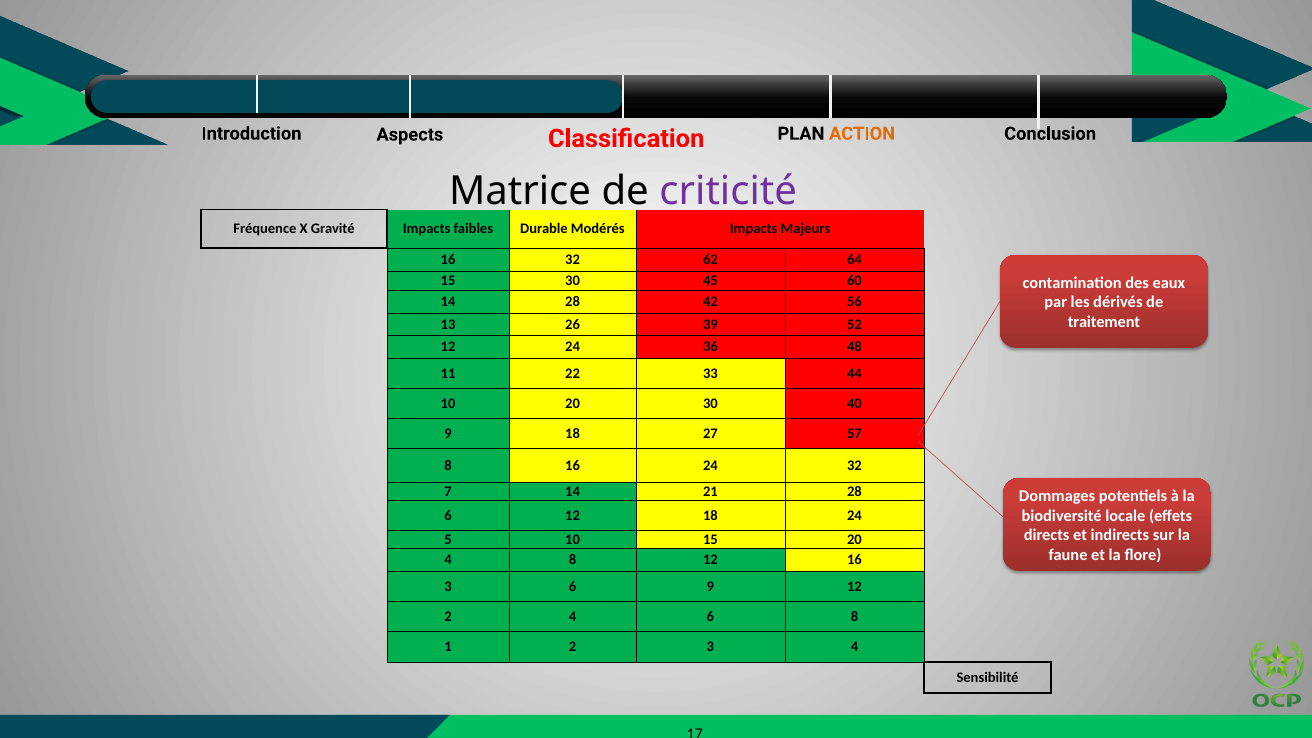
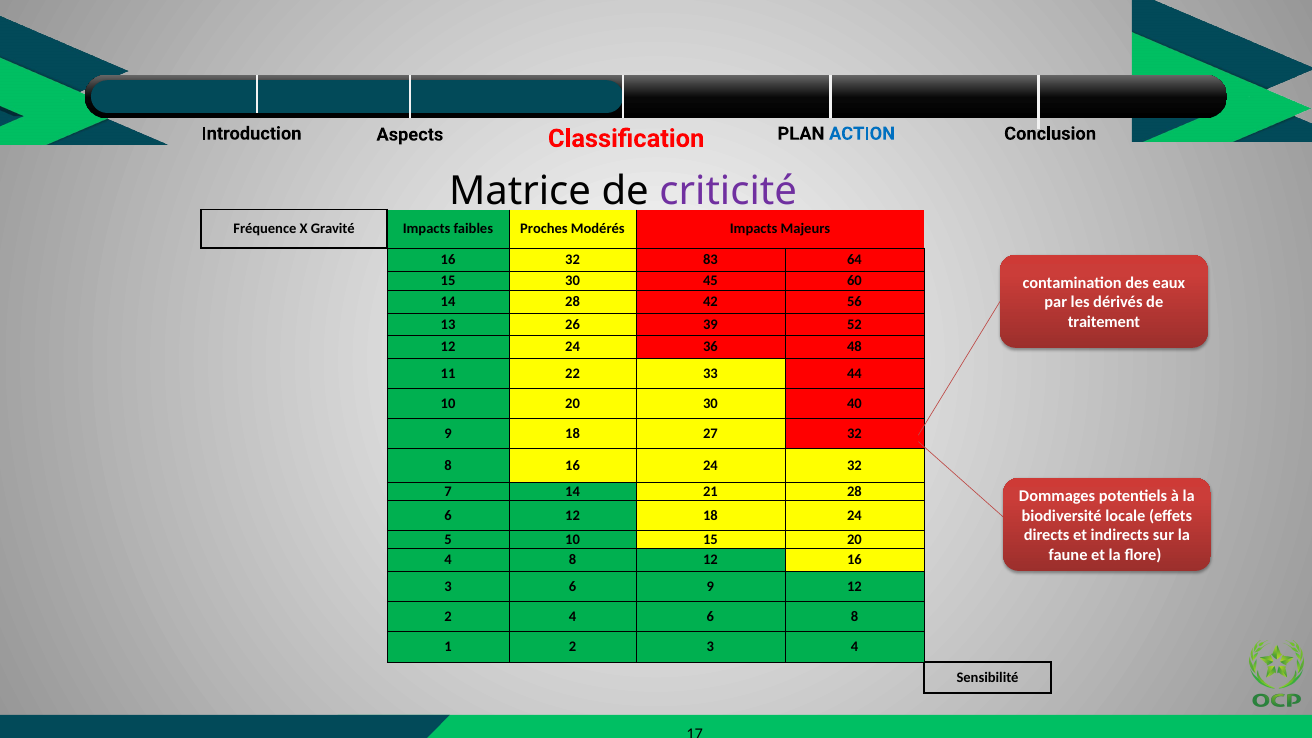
ACTION colour: orange -> blue (862, 134)
Durable: Durable -> Proches (544, 229)
62: 62 -> 83 (710, 260)
27 57: 57 -> 32 (855, 434)
